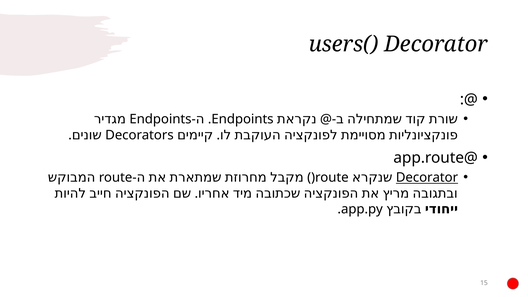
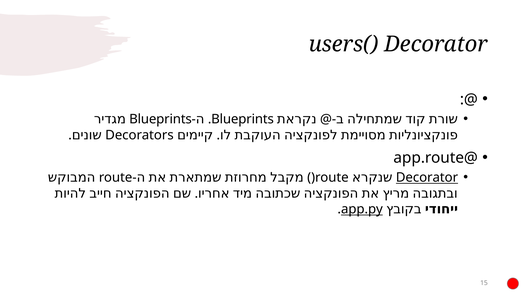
Endpoints: Endpoints -> Blueprints (160, 119)
Endpoints: Endpoints -> Blueprints (243, 119)
app.py underline: none -> present (362, 209)
